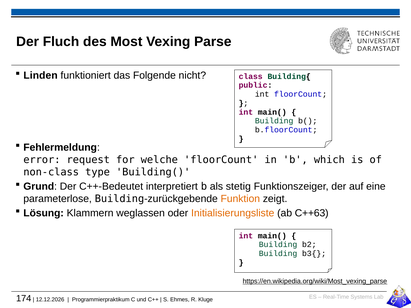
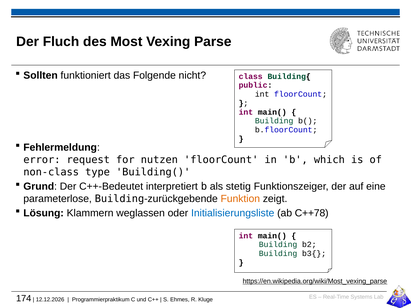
Linden: Linden -> Sollten (41, 76)
welche: welche -> nutzen (159, 160)
Initialisierungsliste colour: orange -> blue (233, 213)
C++63: C++63 -> C++78 (312, 213)
